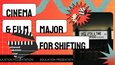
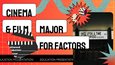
SHIFTING: SHIFTING -> FACTORS (70, 46)
